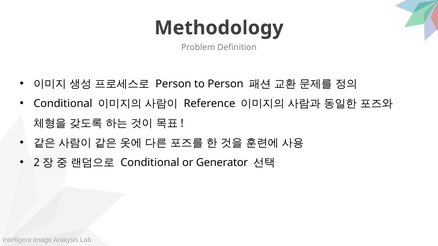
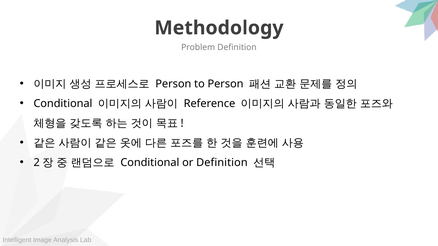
or Generator: Generator -> Definition (222, 163)
